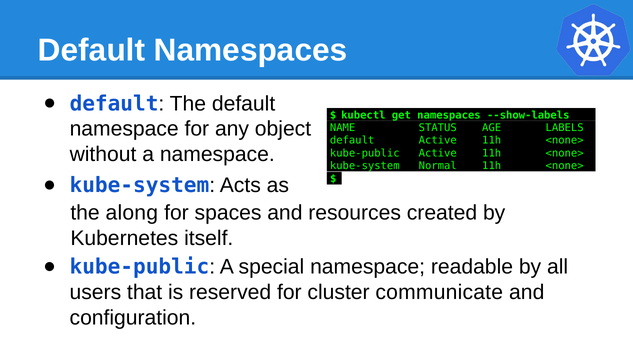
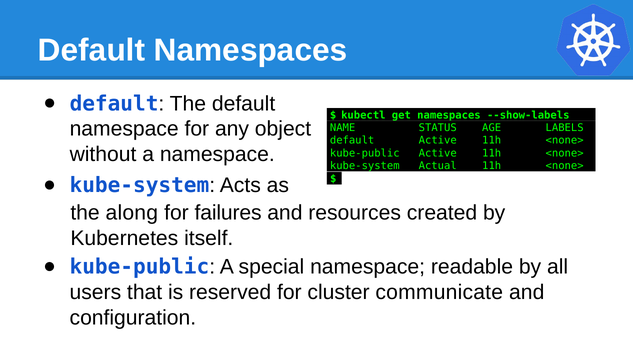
Normal: Normal -> Actual (438, 166)
spaces: spaces -> failures (228, 213)
